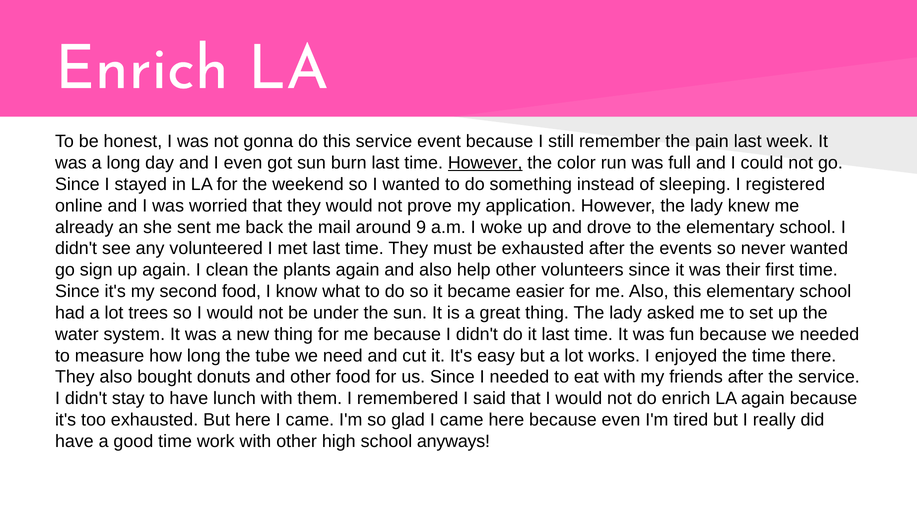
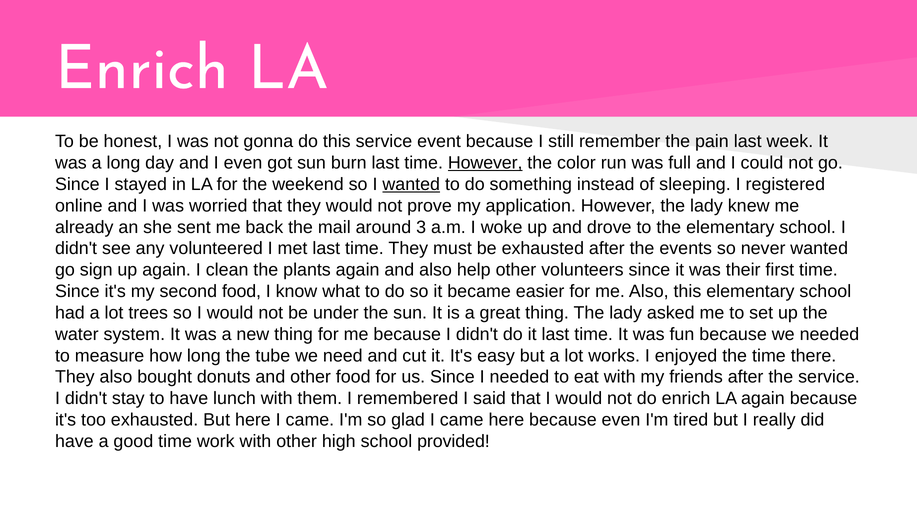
wanted underline: none -> present (411, 184)
9: 9 -> 3 (421, 227)
anyways: anyways -> provided (453, 441)
